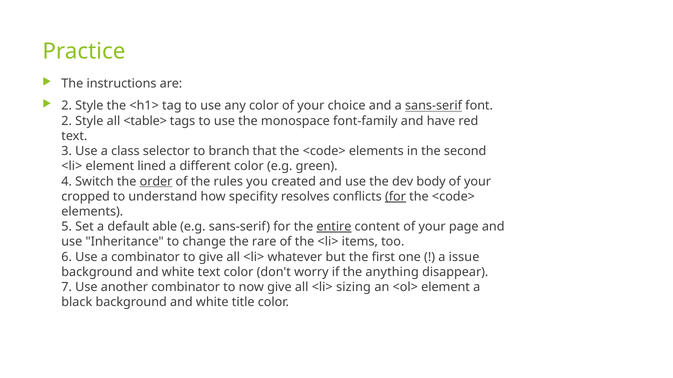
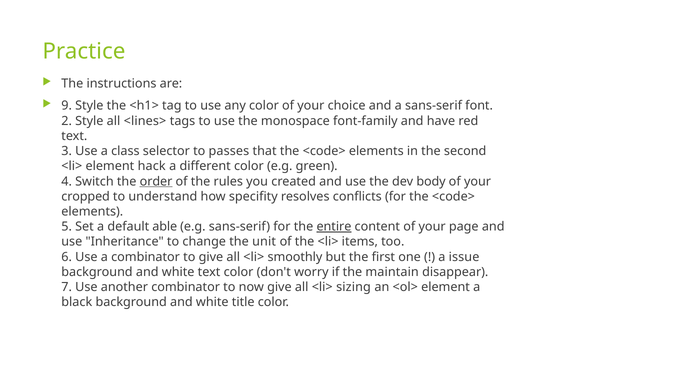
2: 2 -> 9 (67, 106)
sans-serif underline: present -> none (434, 106)
<table>: <table> -> <lines> (145, 121)
branch: branch -> passes (229, 151)
lined: lined -> hack (152, 166)
for underline: present -> none (395, 197)
rare: rare -> unit (264, 242)
whatever: whatever -> smoothly (295, 257)
anything: anything -> maintain (392, 272)
